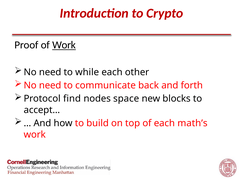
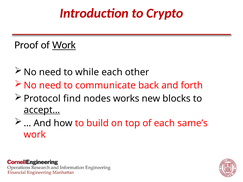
space: space -> works (126, 99)
accept… underline: none -> present (42, 110)
math’s: math’s -> same’s (192, 123)
